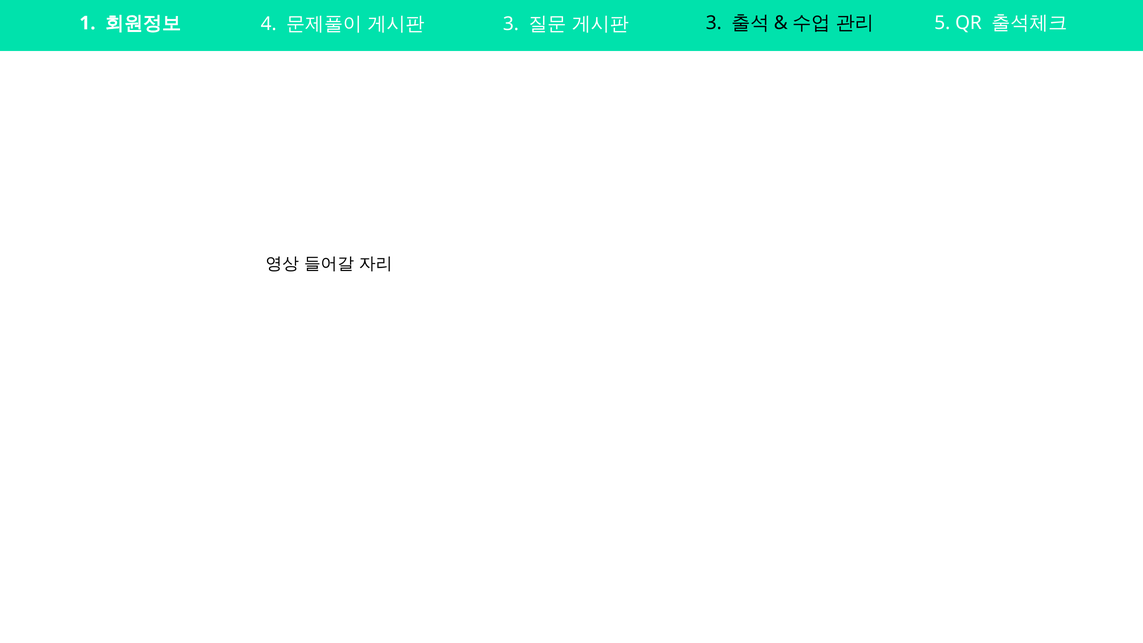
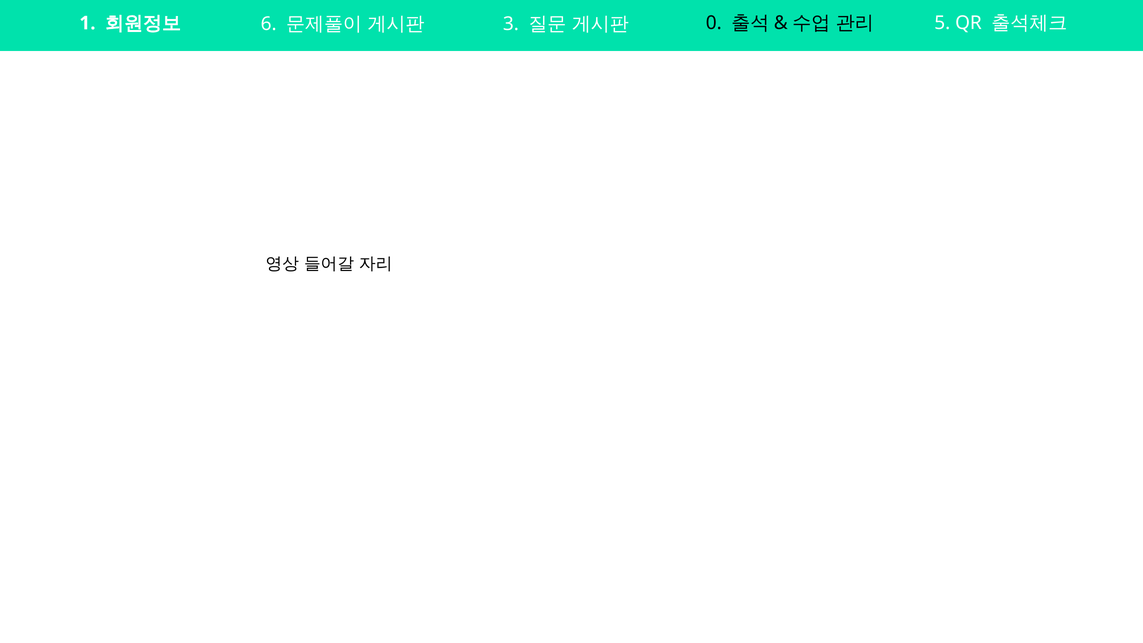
4: 4 -> 6 (269, 24)
3: 3 -> 0 (714, 23)
